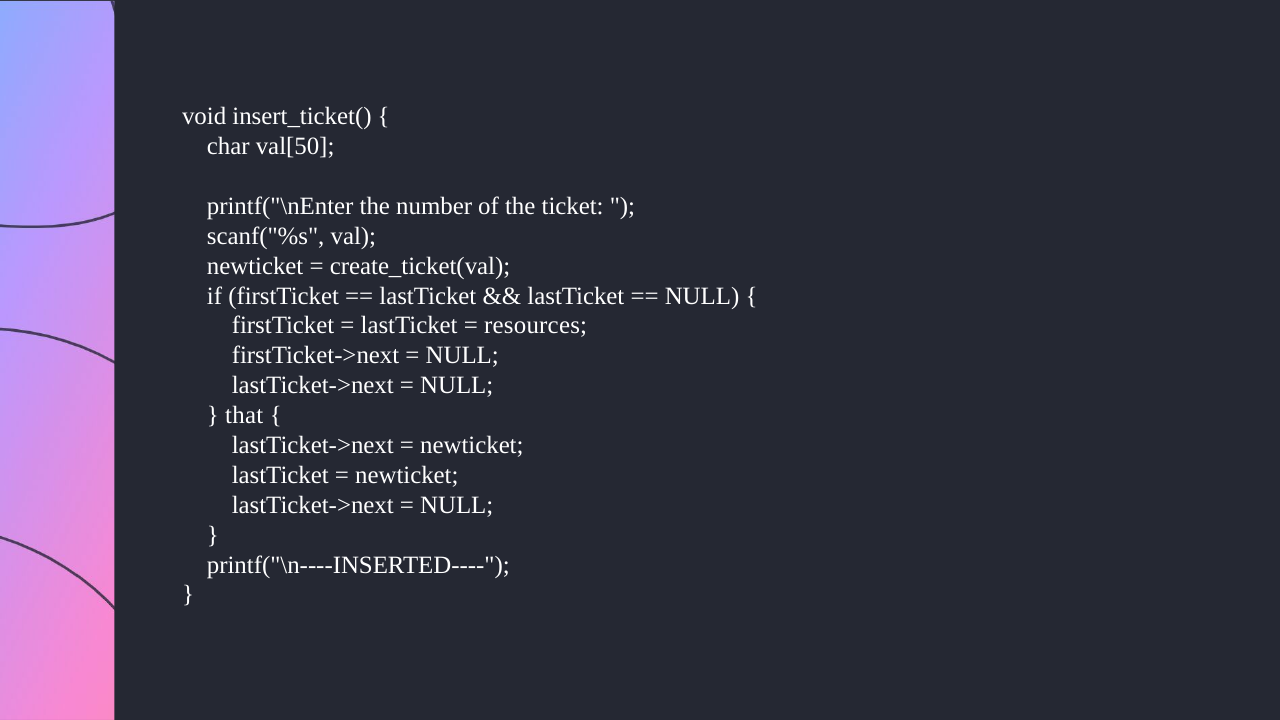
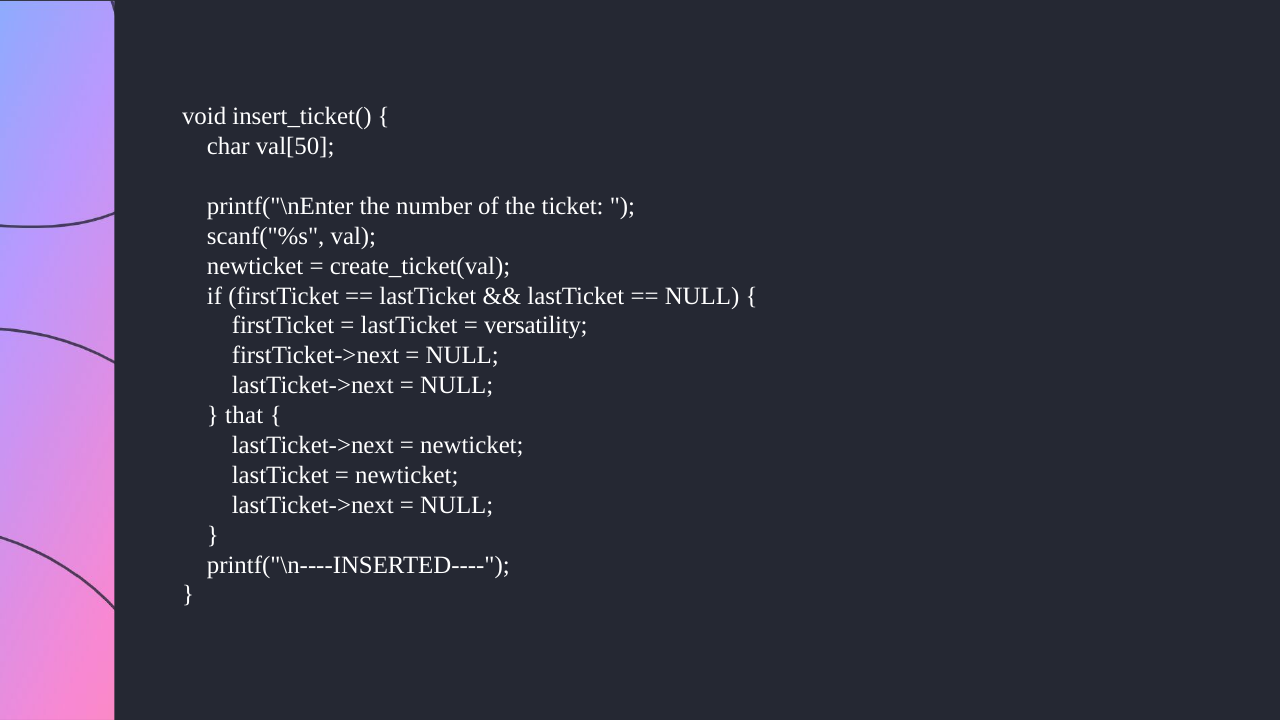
resources: resources -> versatility (536, 326)
